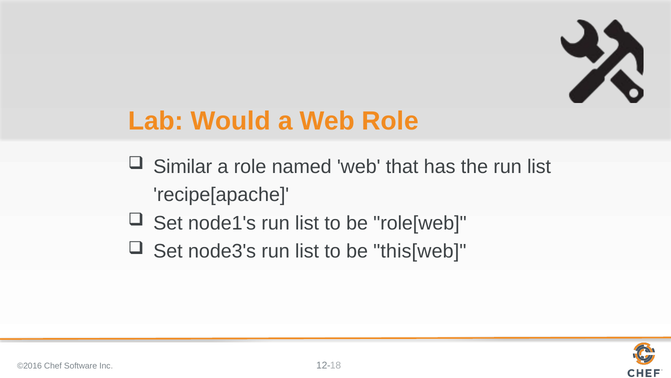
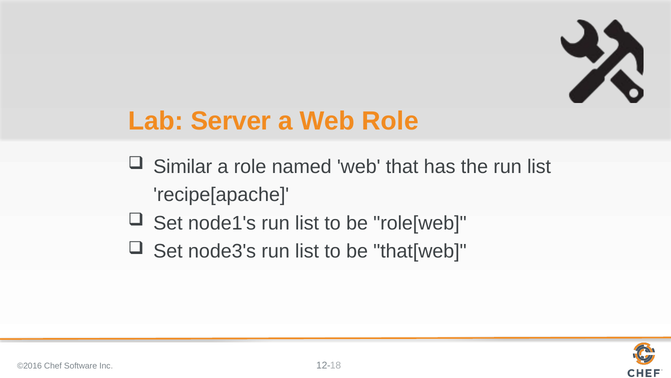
Would: Would -> Server (231, 121)
this[web: this[web -> that[web (420, 251)
